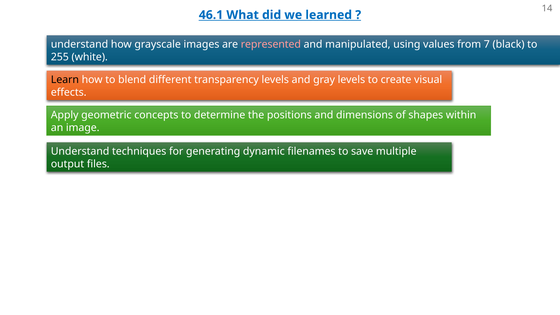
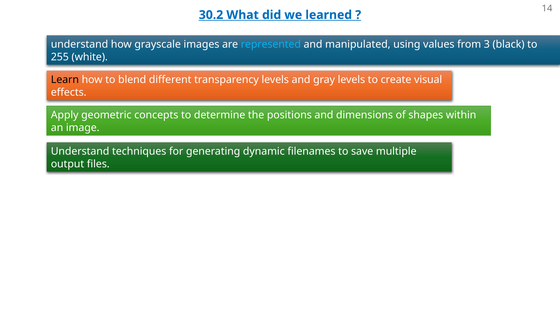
46.1: 46.1 -> 30.2 (211, 15)
represented colour: pink -> light blue (271, 44)
7: 7 -> 3 (487, 44)
